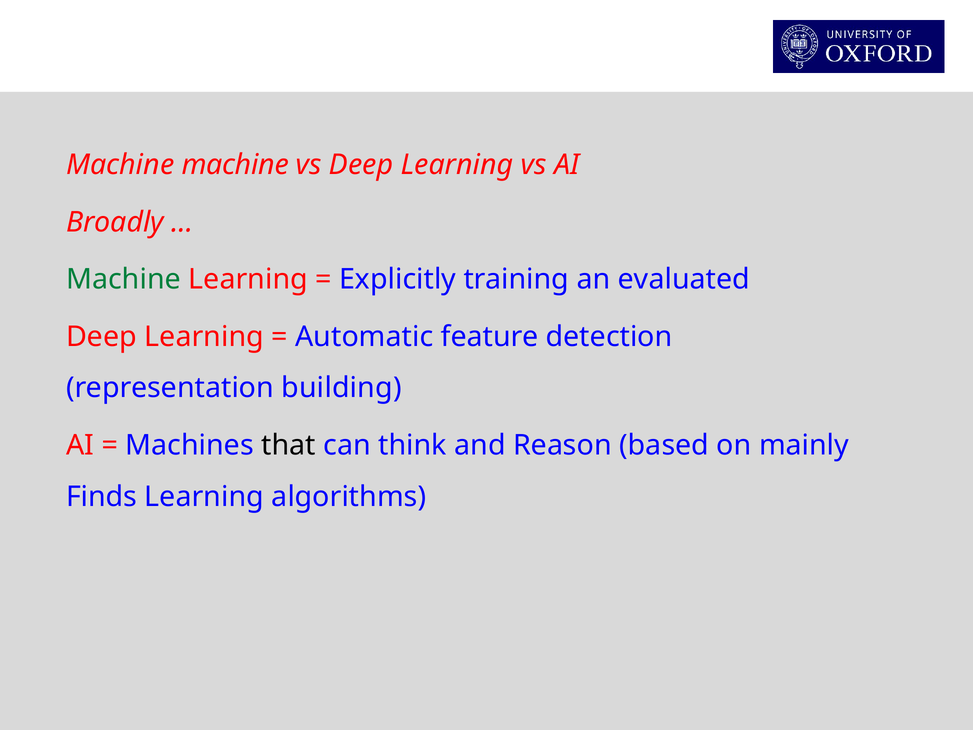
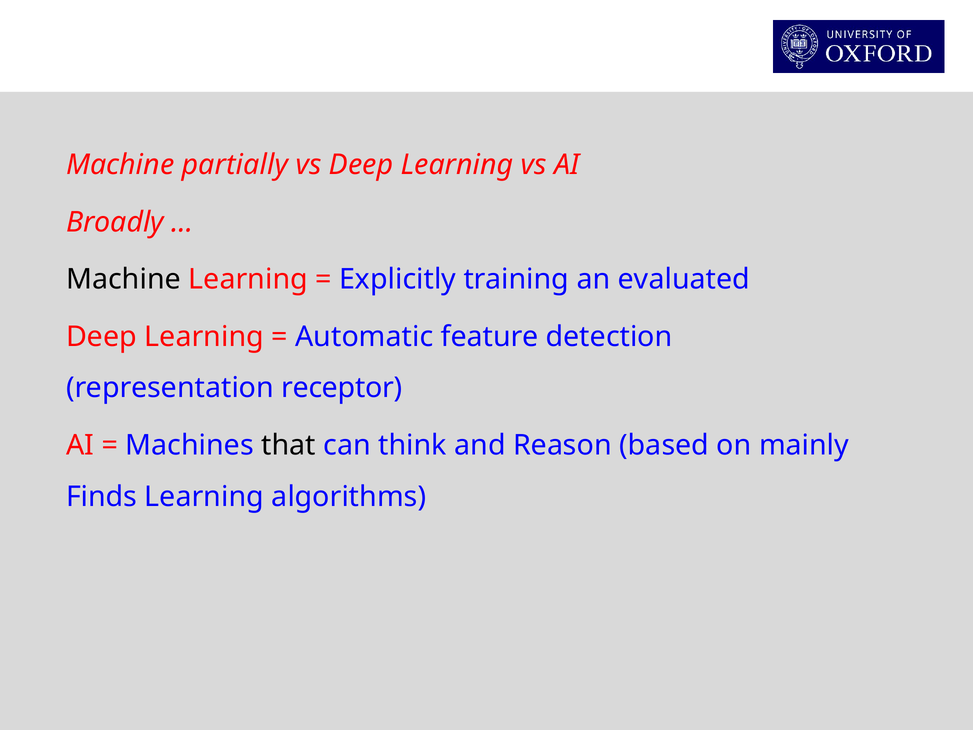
Machine machine: machine -> partially (235, 165)
Machine colour: green -> black (123, 279)
building: building -> receptor (342, 388)
